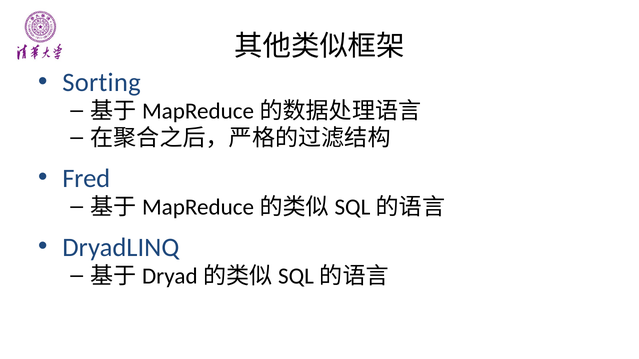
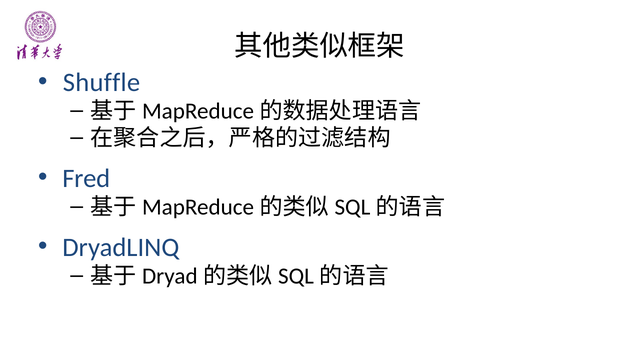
Sorting: Sorting -> Shuffle (101, 83)
